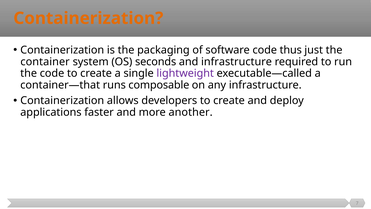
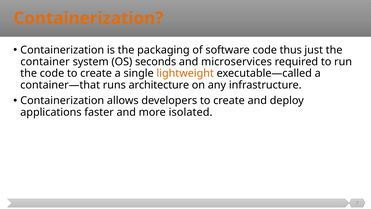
and infrastructure: infrastructure -> microservices (236, 62)
lightweight colour: purple -> orange (185, 73)
composable: composable -> architecture (159, 85)
another: another -> isolated (191, 112)
